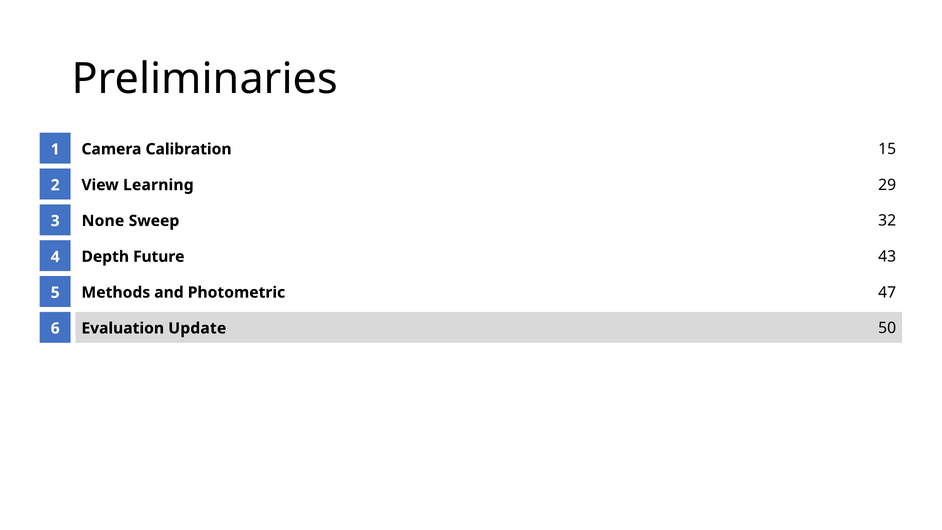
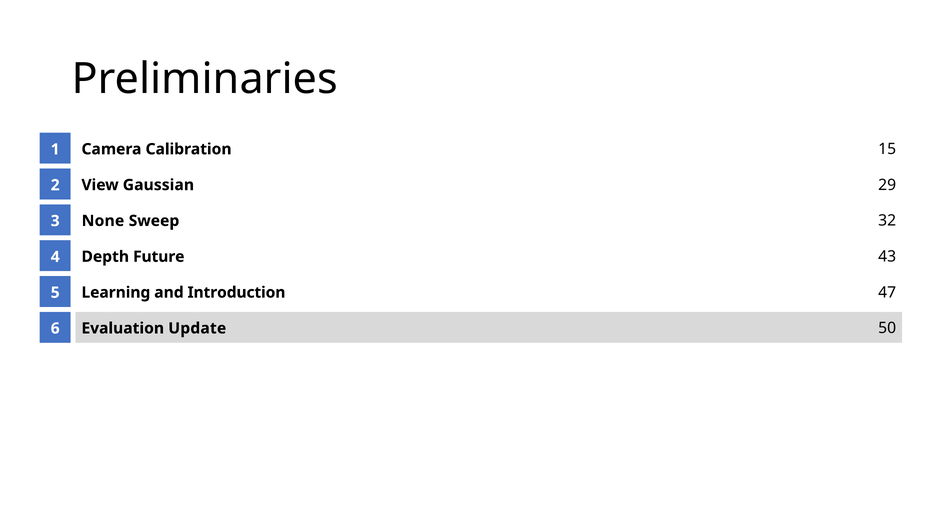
Learning: Learning -> Gaussian (158, 185)
Methods: Methods -> Learning (116, 292)
Photometric: Photometric -> Introduction (237, 292)
